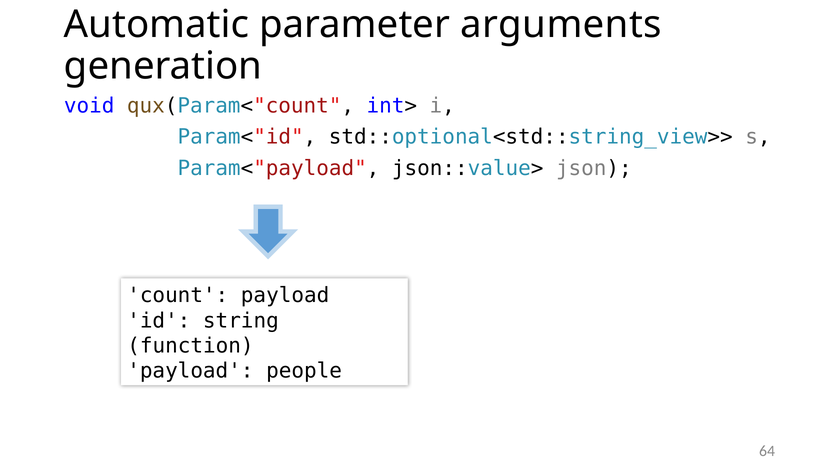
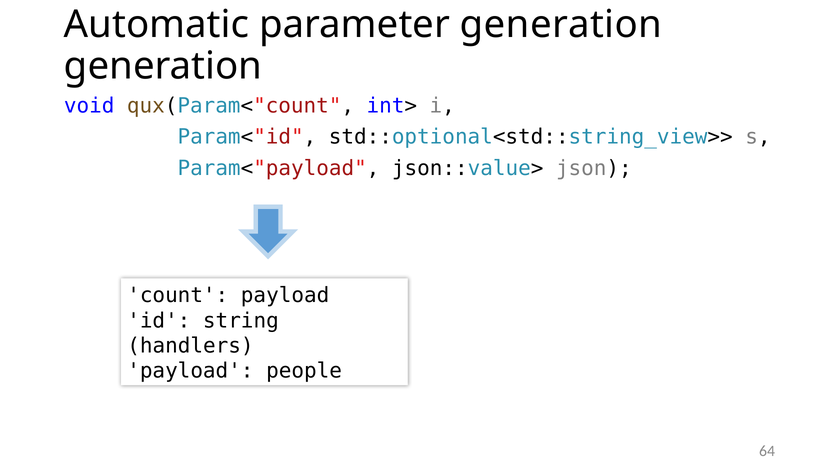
parameter arguments: arguments -> generation (561, 25)
function: function -> handlers (190, 346)
